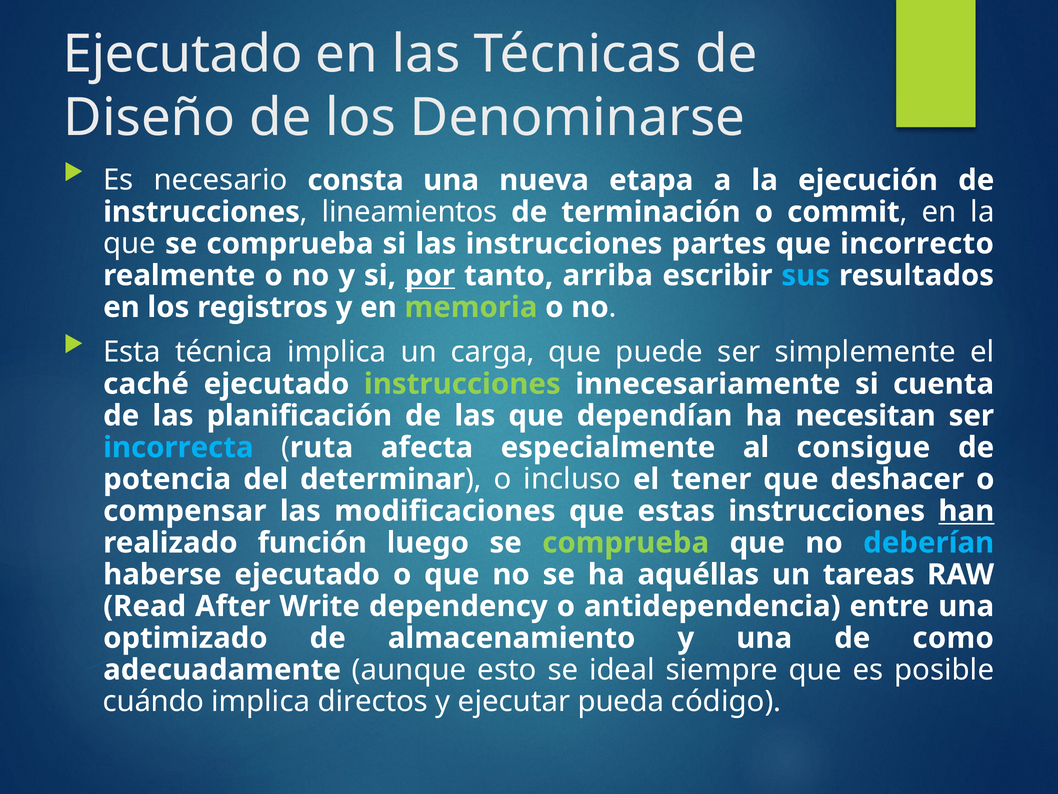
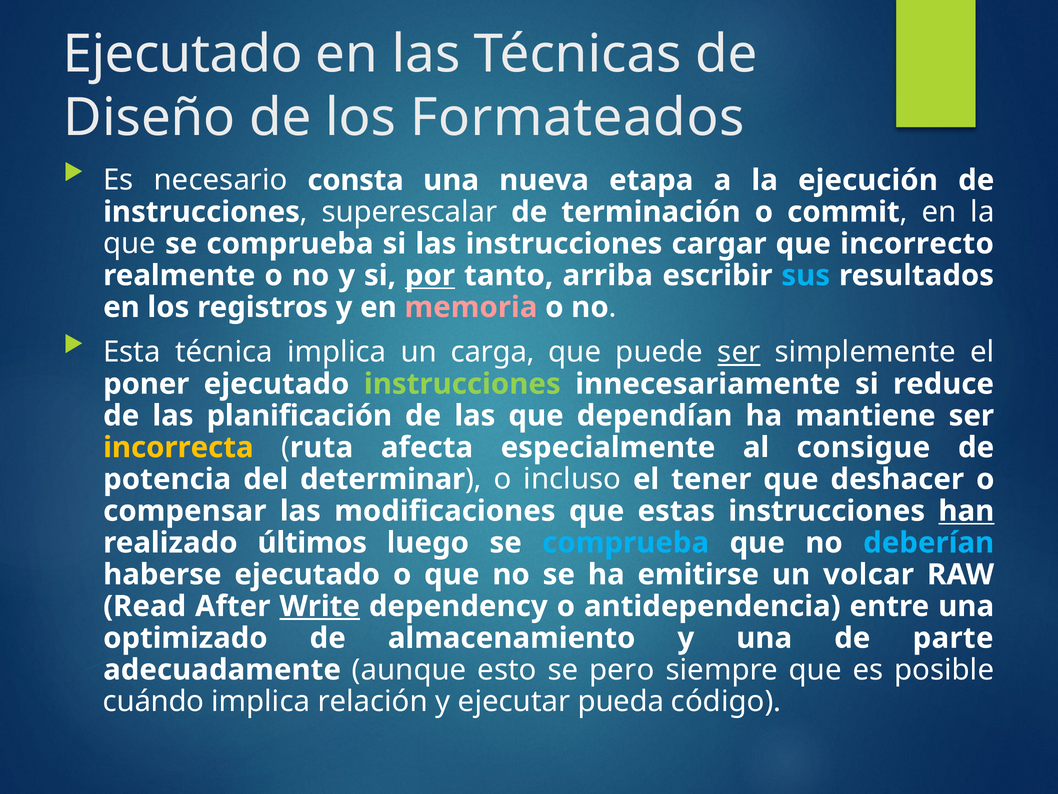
Denominarse: Denominarse -> Formateados (577, 118)
lineamientos: lineamientos -> superescalar (410, 212)
partes: partes -> cargar (719, 244)
memoria colour: light green -> pink (471, 307)
ser underline: none -> present (739, 352)
caché: caché -> poner (146, 384)
cuenta: cuenta -> reduce (944, 384)
necesitan: necesitan -> mantiene (865, 415)
incorrecta colour: light blue -> yellow (178, 447)
función: función -> últimos (312, 542)
comprueba colour: light green -> light blue (626, 542)
aquéllas: aquéllas -> emitirse (698, 574)
tareas: tareas -> volcar (868, 574)
Write underline: none -> present (320, 606)
como: como -> parte (953, 638)
ideal: ideal -> pero (622, 669)
directos: directos -> relación (373, 701)
